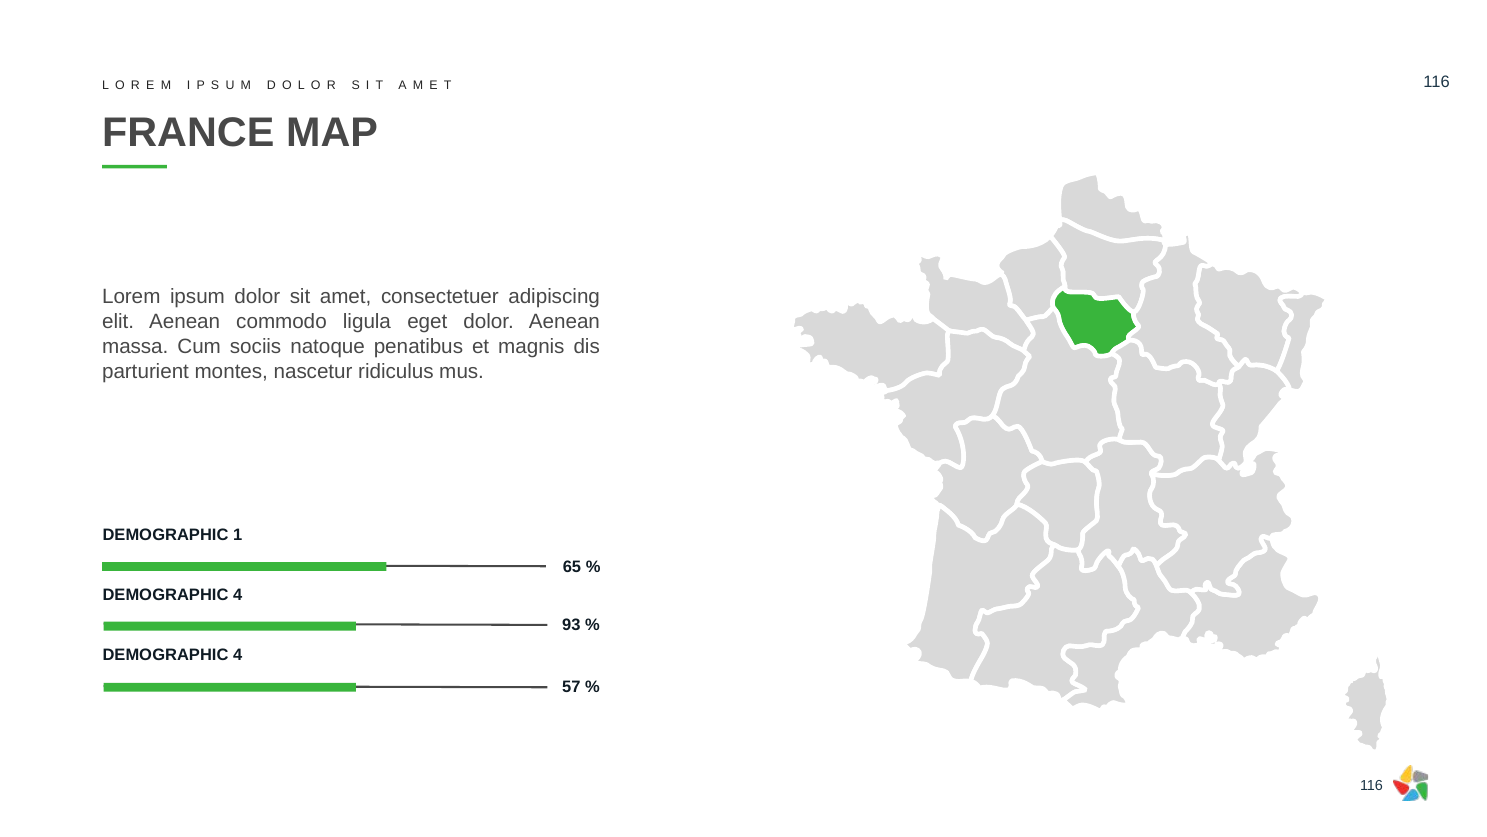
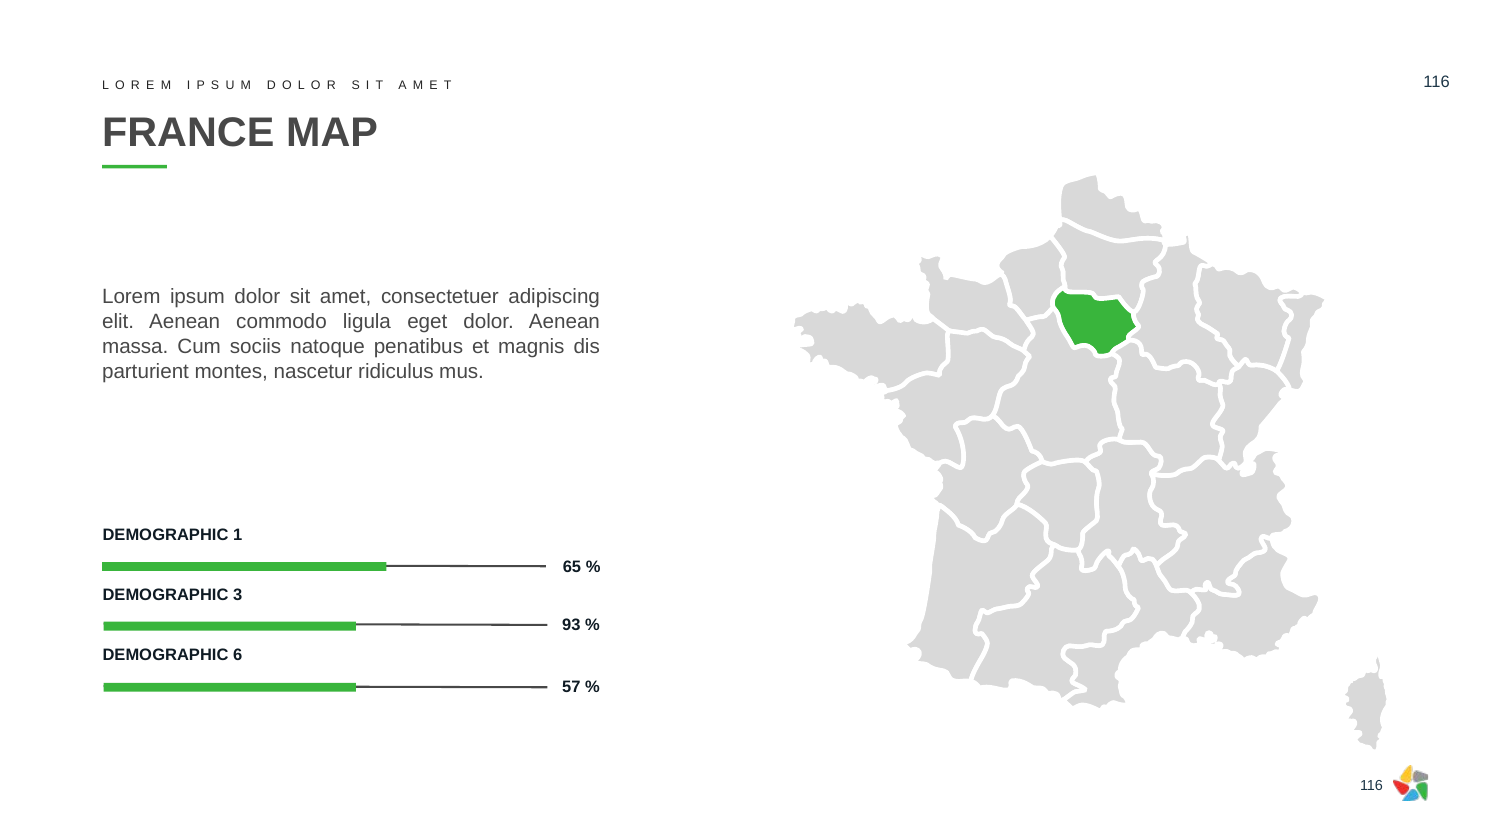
4: 4 -> 3 (238, 594)
4: 4 -> 6 (238, 655)
